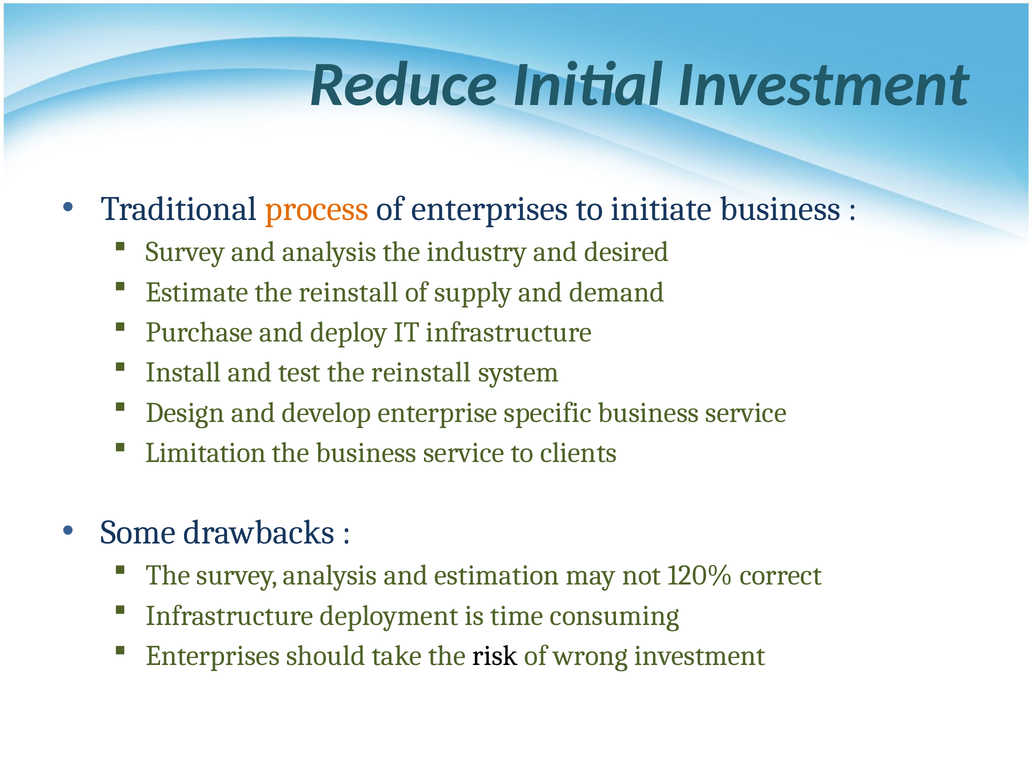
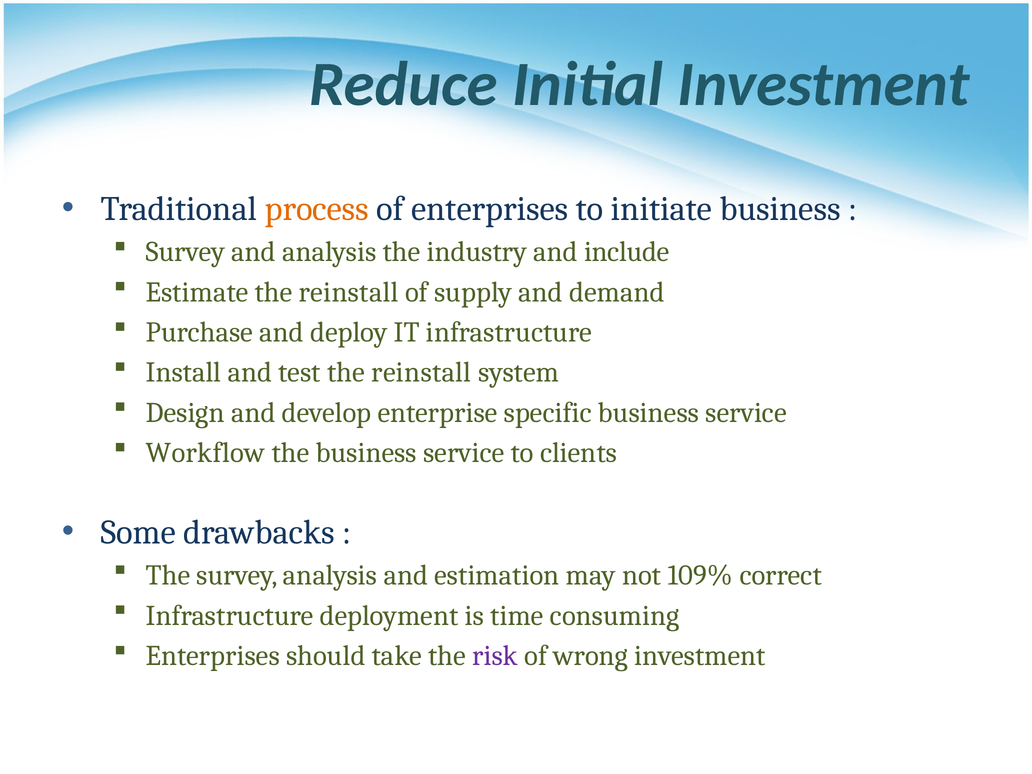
desired: desired -> include (627, 252)
Limitation: Limitation -> Workflow (205, 453)
120%: 120% -> 109% (700, 575)
risk colour: black -> purple (495, 656)
